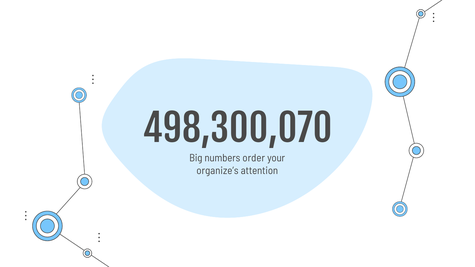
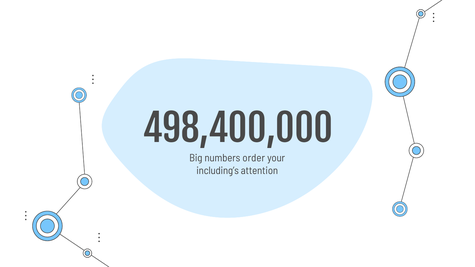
498,300,070: 498,300,070 -> 498,400,000 (238, 130)
organize’s: organize’s -> including’s (218, 171)
